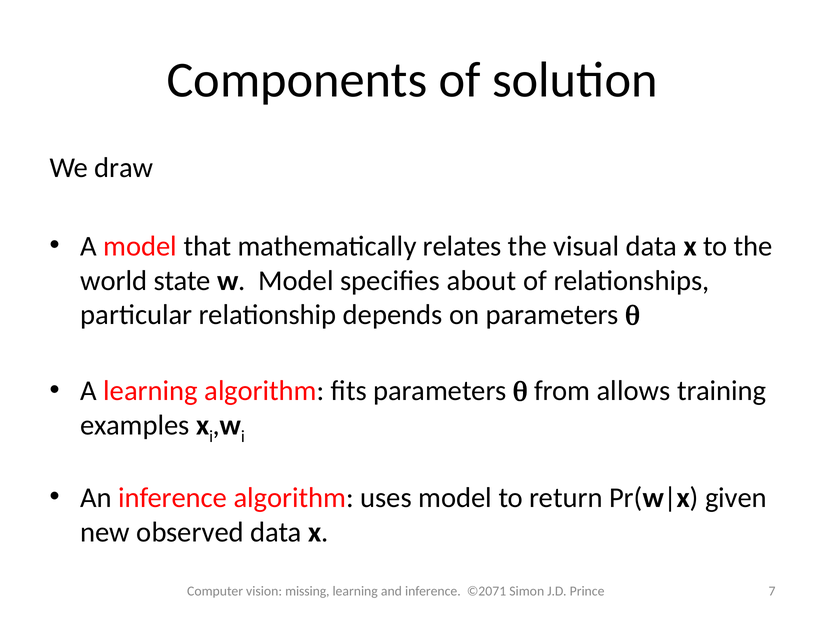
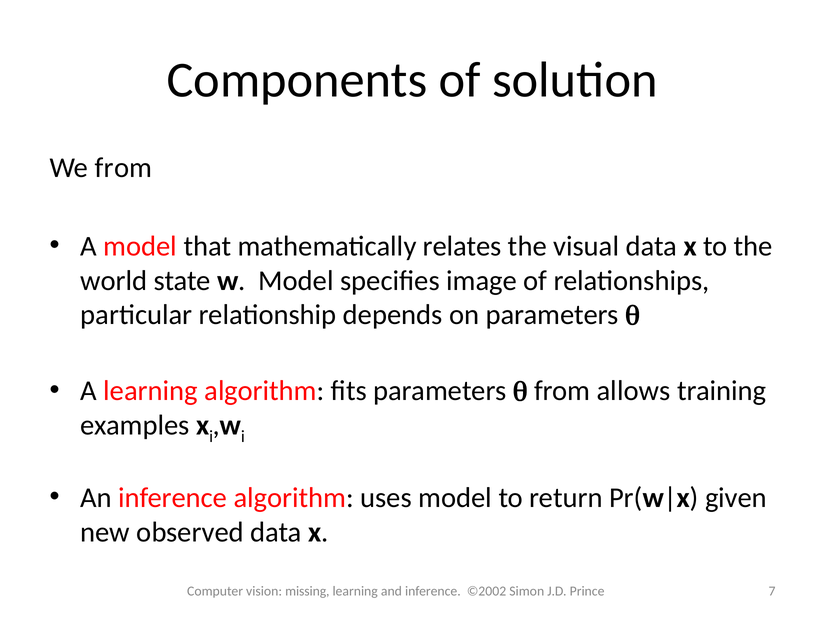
We draw: draw -> from (124, 168)
about: about -> image (482, 280)
©2071: ©2071 -> ©2002 (487, 591)
